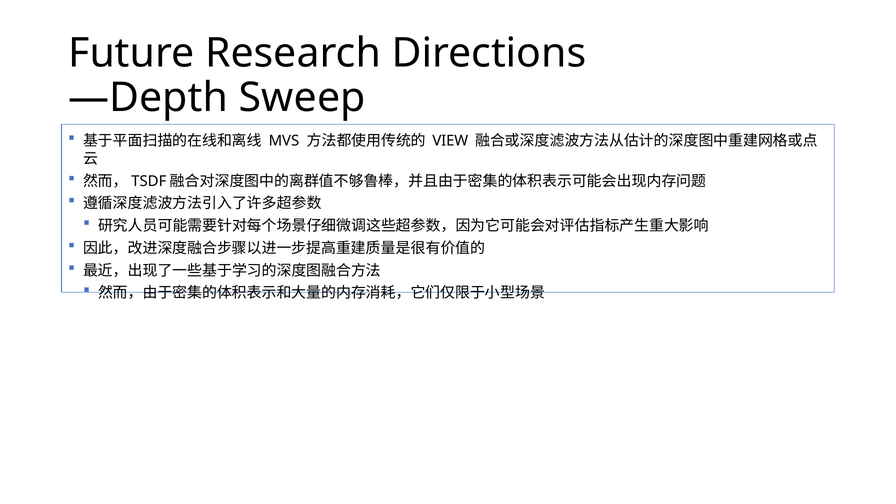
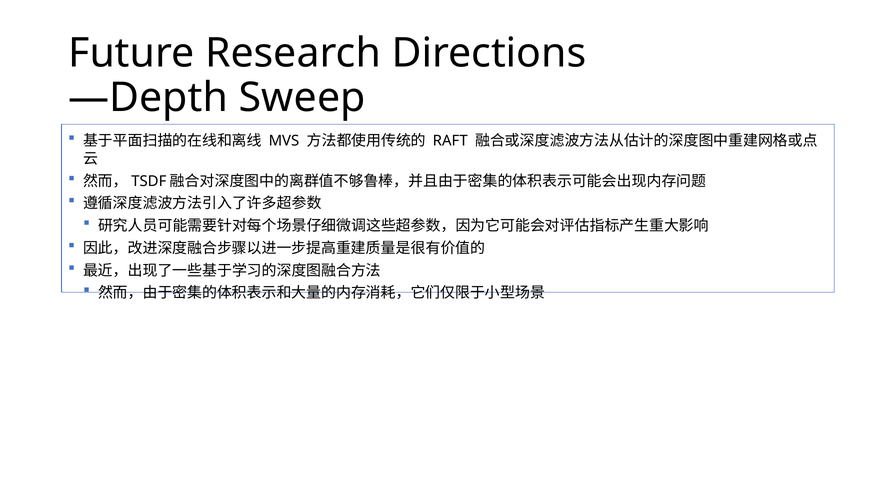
VIEW: VIEW -> RAFT (450, 141)
